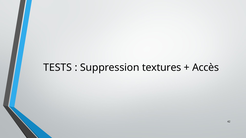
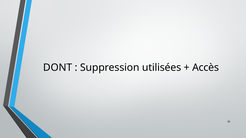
TESTS: TESTS -> DONT (58, 68)
textures: textures -> utilisées (162, 68)
